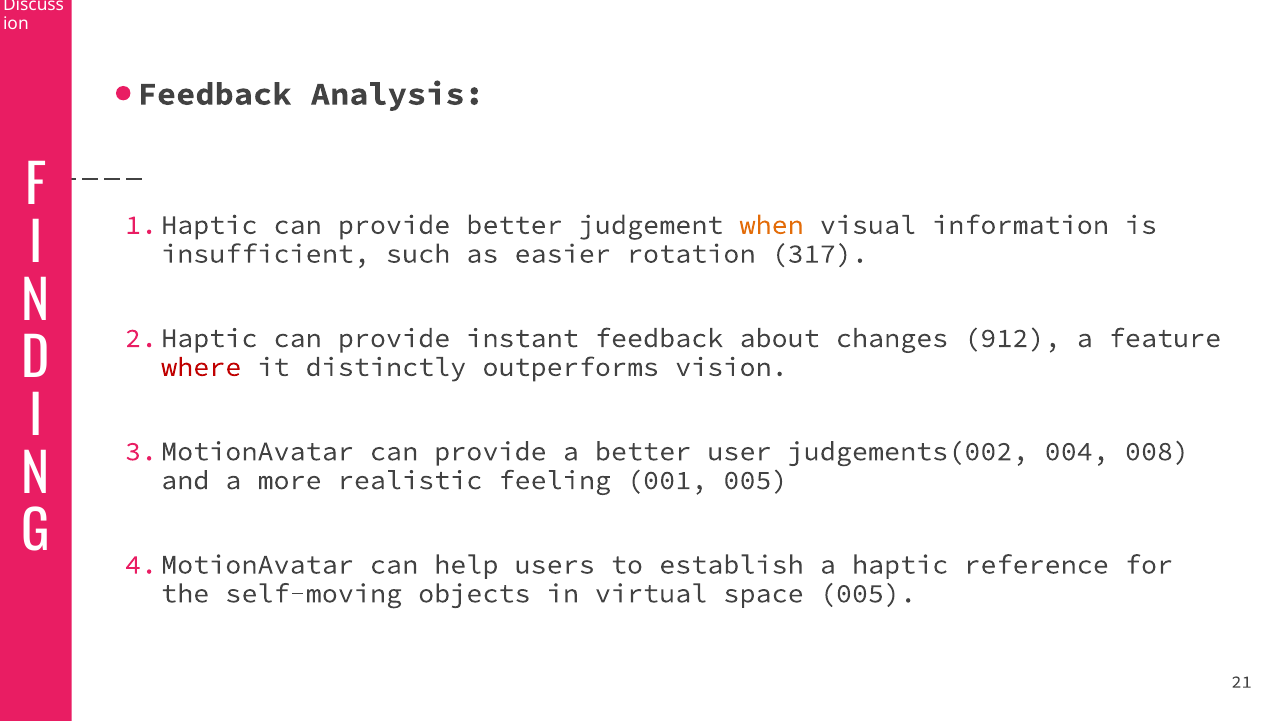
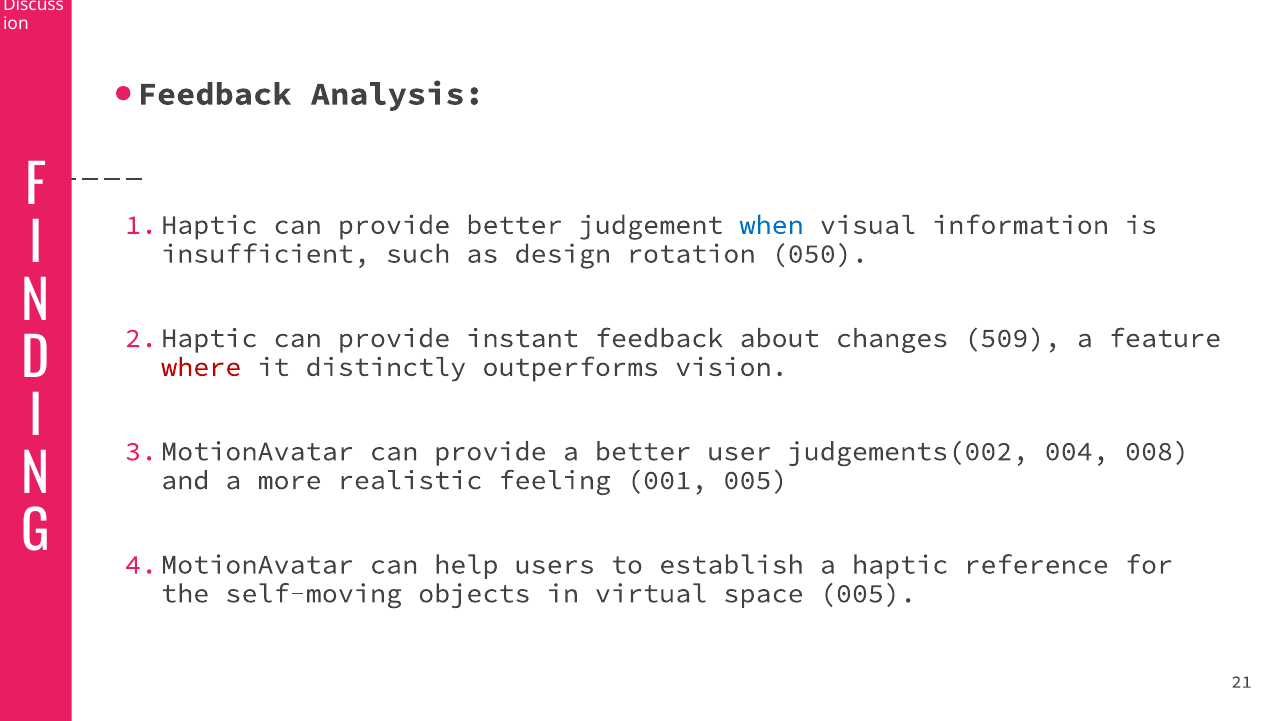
when colour: orange -> blue (772, 225)
easier: easier -> design (563, 254)
317: 317 -> 050 (820, 254)
912: 912 -> 509 (1012, 338)
